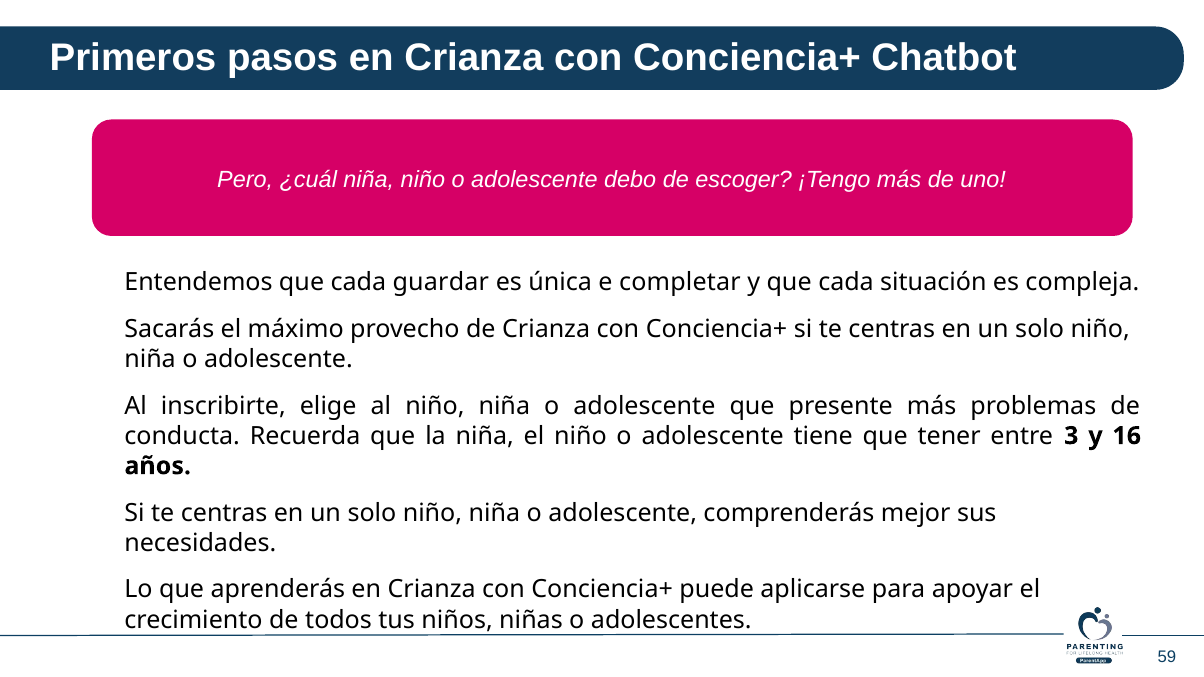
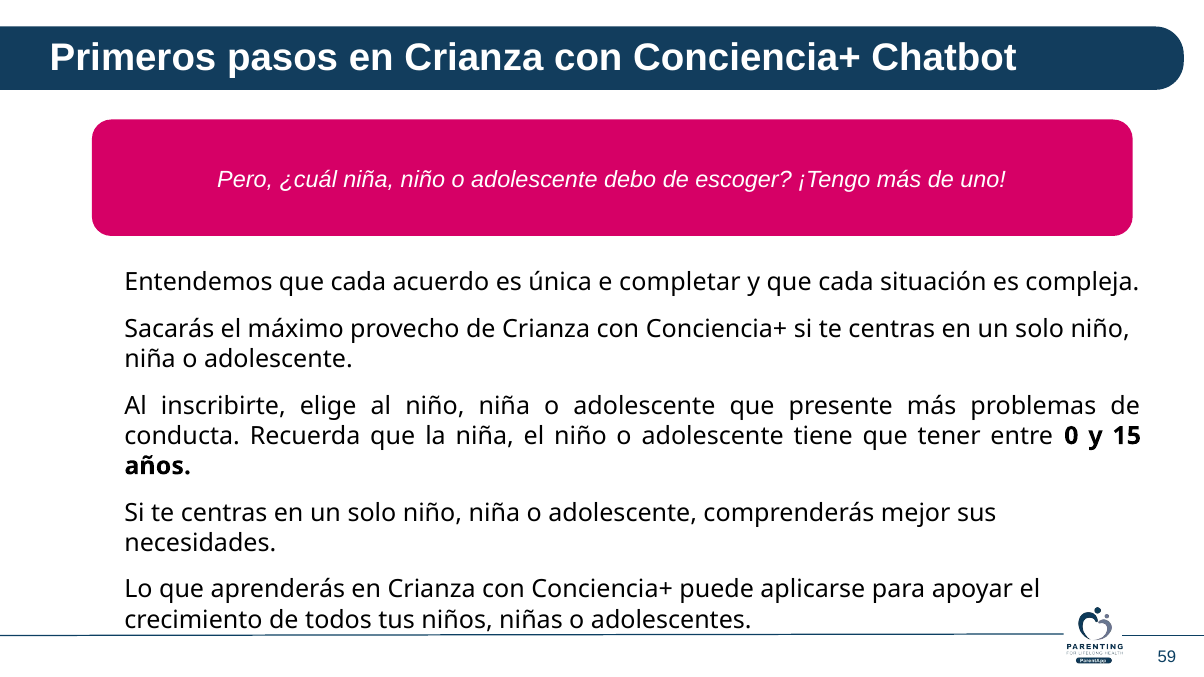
guardar: guardar -> acuerdo (441, 282)
3: 3 -> 0 (1071, 436)
16: 16 -> 15 (1127, 436)
